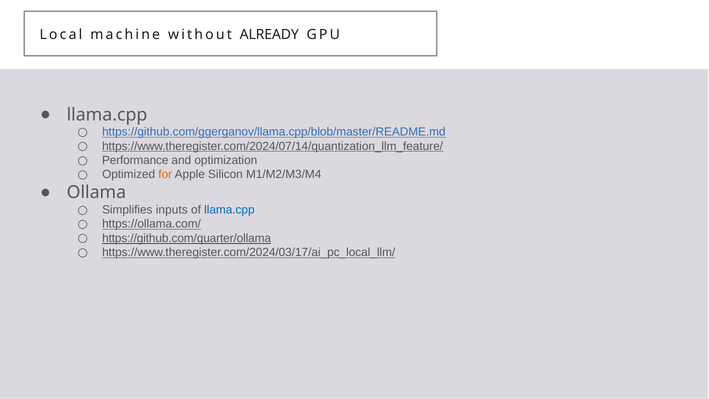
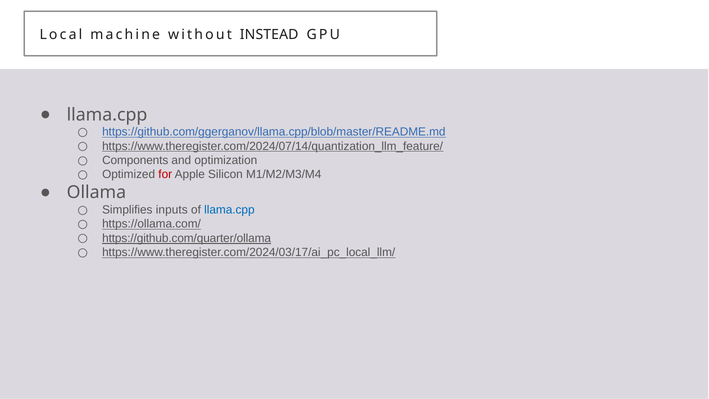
ALREADY: ALREADY -> INSTEAD (269, 35)
Performance: Performance -> Components (135, 160)
for colour: orange -> red (165, 174)
